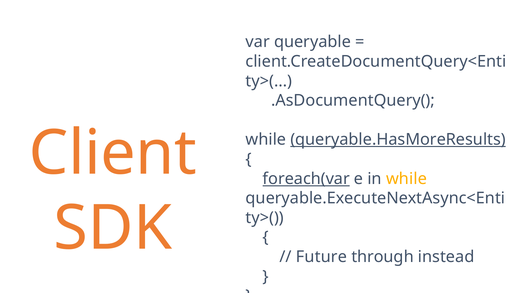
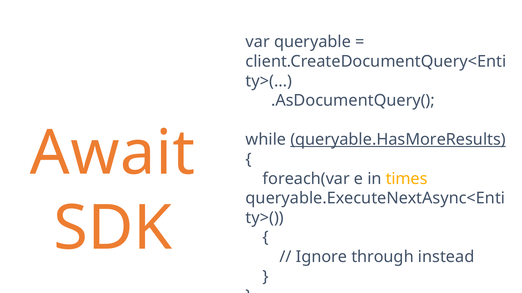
Client: Client -> Await (112, 154)
foreach(var underline: present -> none (306, 179)
in while: while -> times (407, 179)
Future: Future -> Ignore (322, 257)
